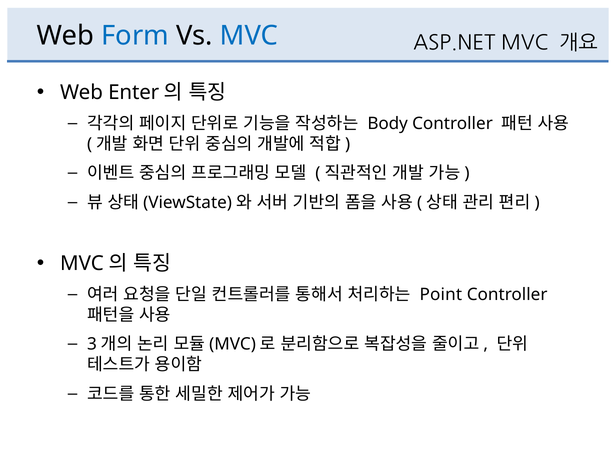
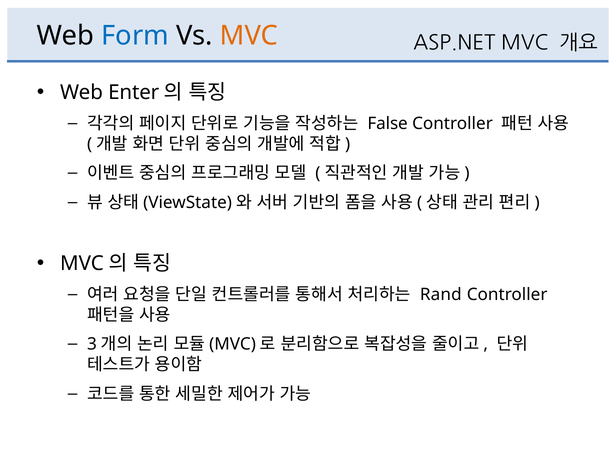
MVC colour: blue -> orange (249, 36)
Body: Body -> False (388, 124)
Point: Point -> Rand (441, 294)
